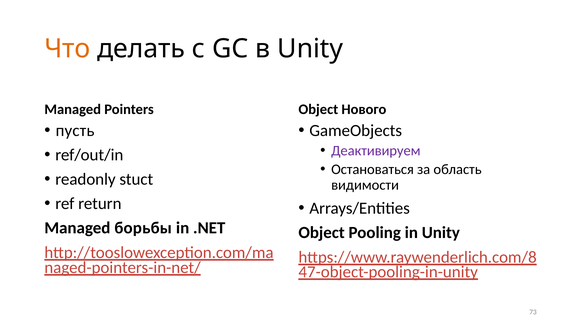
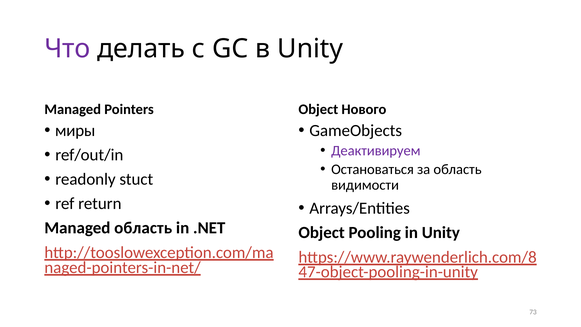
Что colour: orange -> purple (67, 49)
пусть: пусть -> миры (75, 131)
Managed борьбы: борьбы -> область (143, 228)
